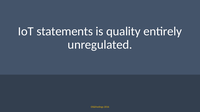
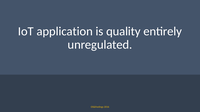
statements: statements -> application (65, 31)
